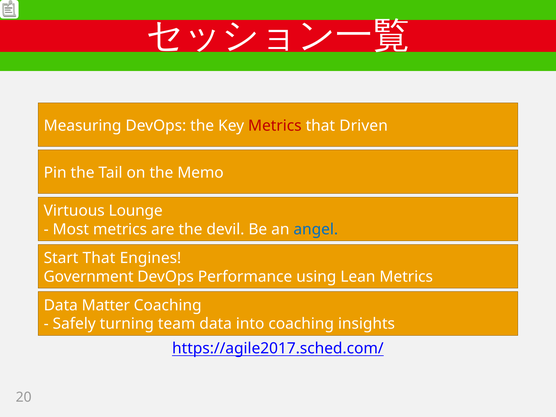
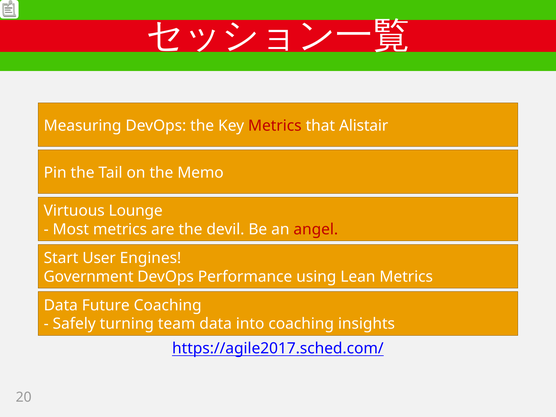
Driven: Driven -> Alistair (364, 126)
angel colour: blue -> red (316, 229)
Start That: That -> User (99, 258)
Matter: Matter -> Future (106, 305)
